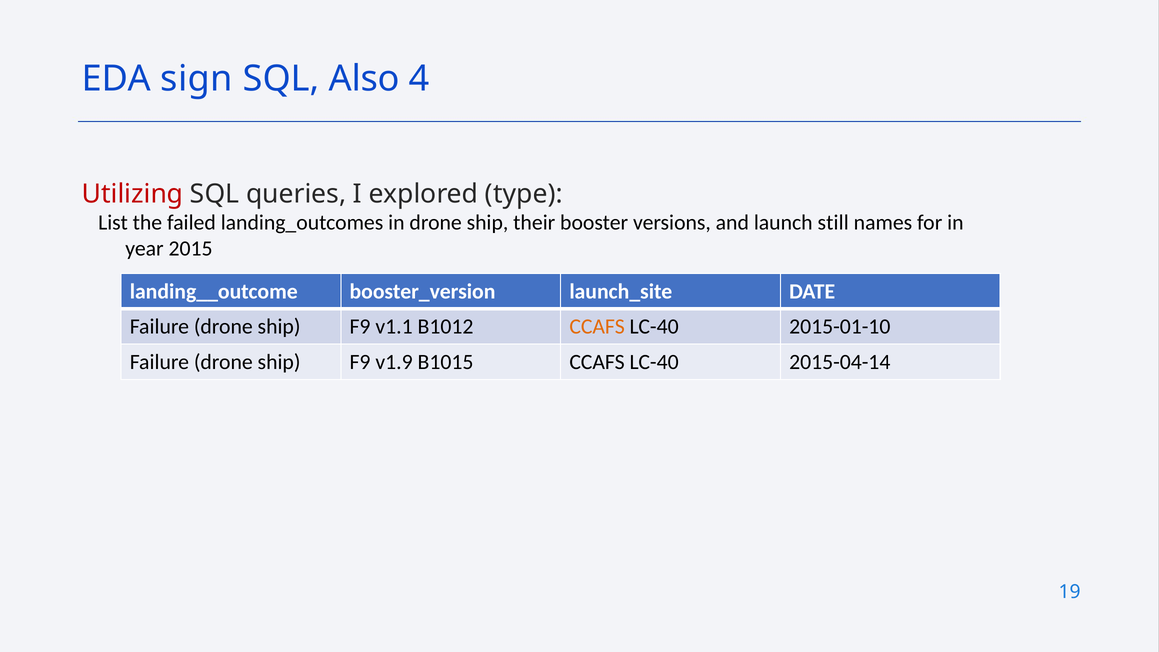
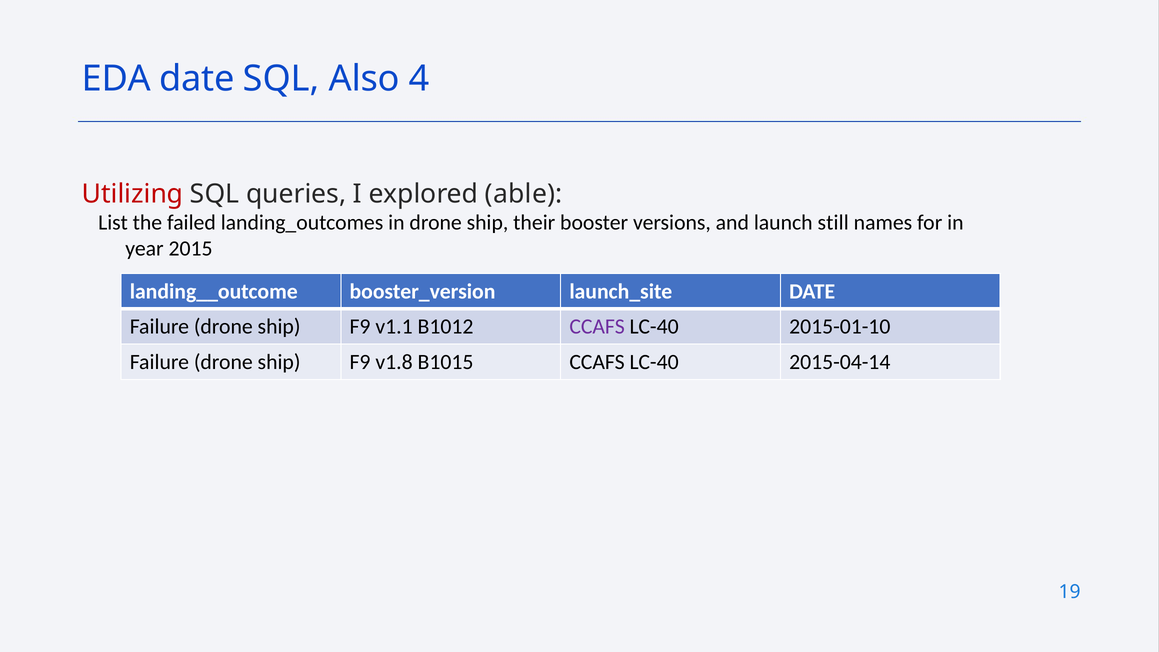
EDA sign: sign -> date (197, 79)
type: type -> able (524, 194)
CCAFS colour: orange -> purple (597, 327)
v1.9: v1.9 -> v1.8 (394, 362)
